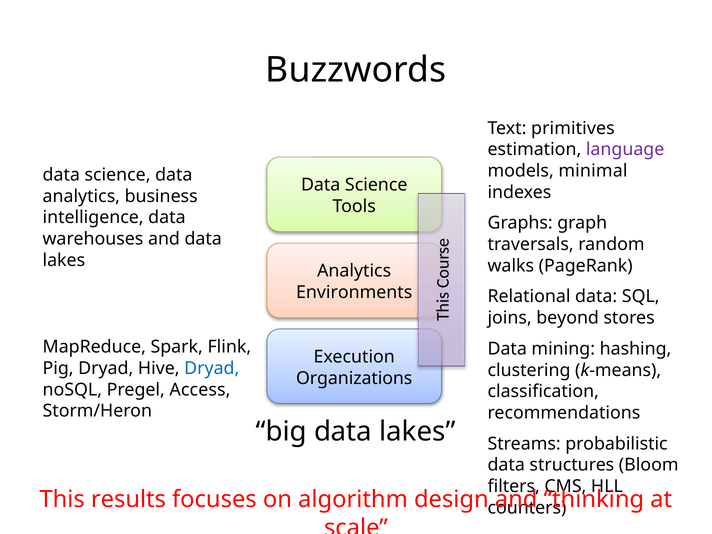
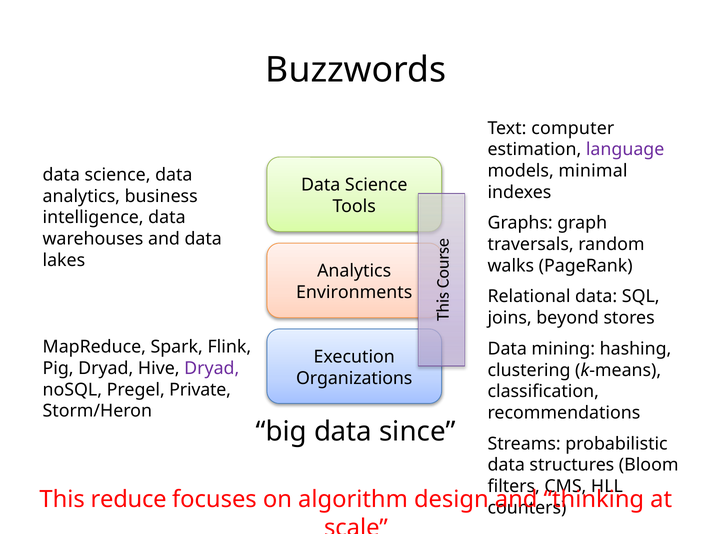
primitives: primitives -> computer (573, 128)
Dryad colour: blue -> purple (212, 368)
Access: Access -> Private (200, 390)
big data lakes: lakes -> since (417, 431)
results: results -> reduce (129, 500)
